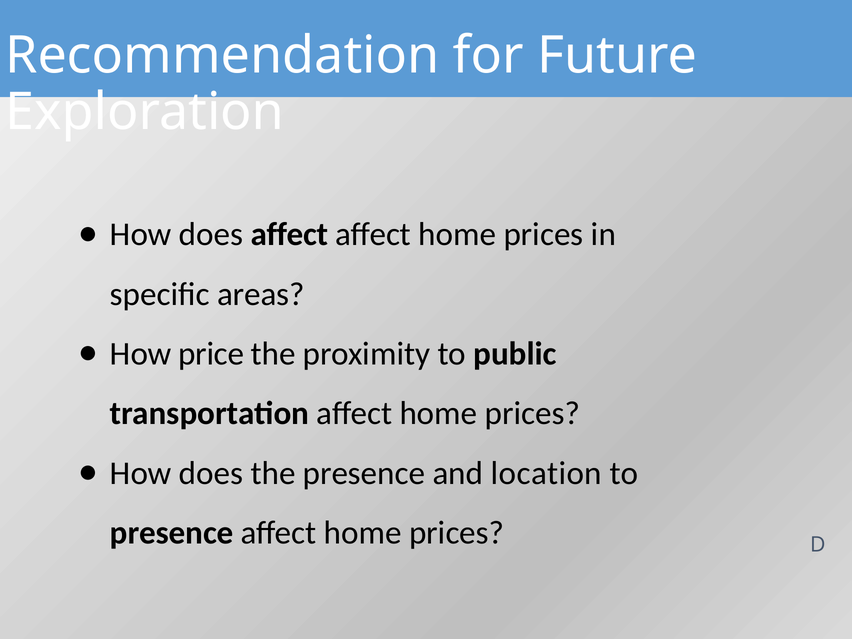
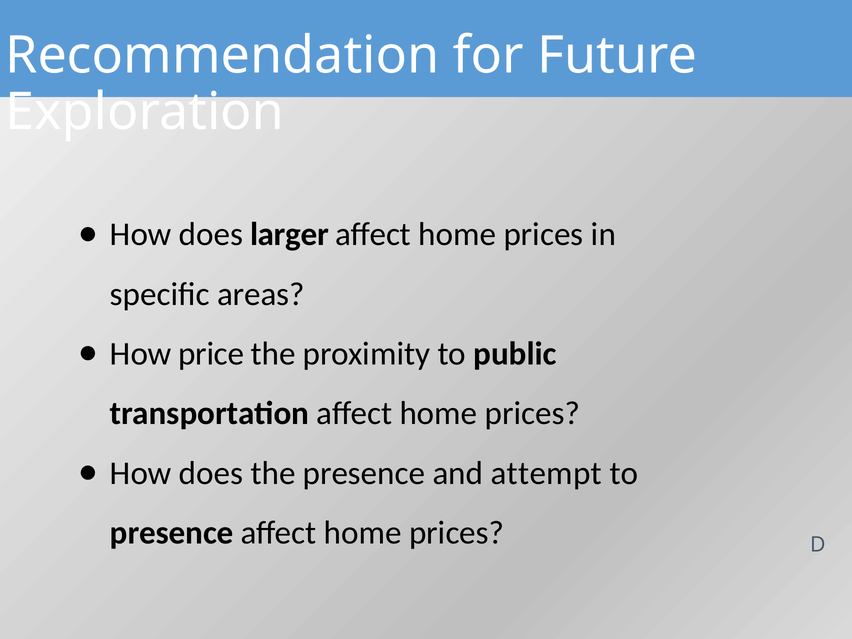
does affect: affect -> larger (289, 234)
location: location -> attempt (546, 473)
